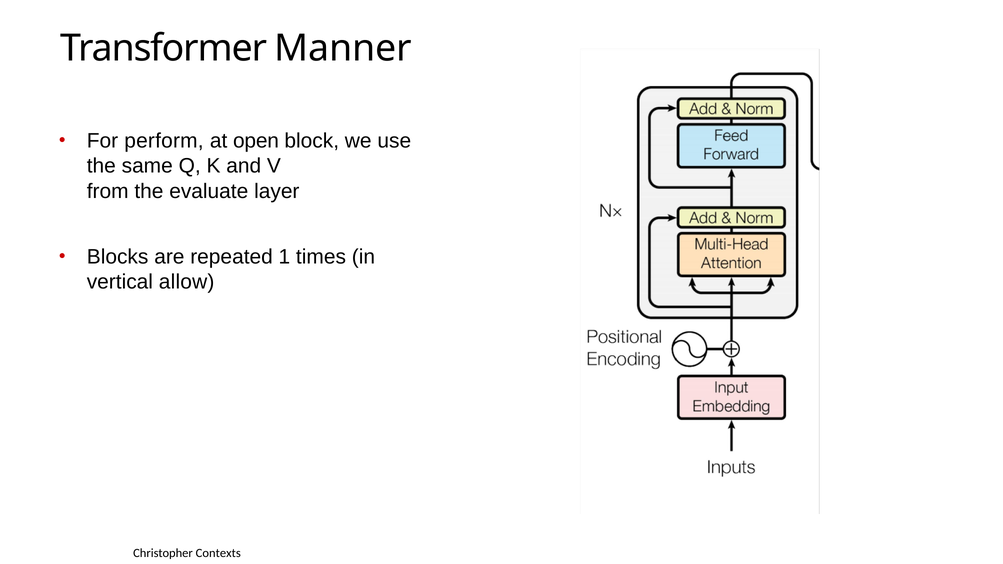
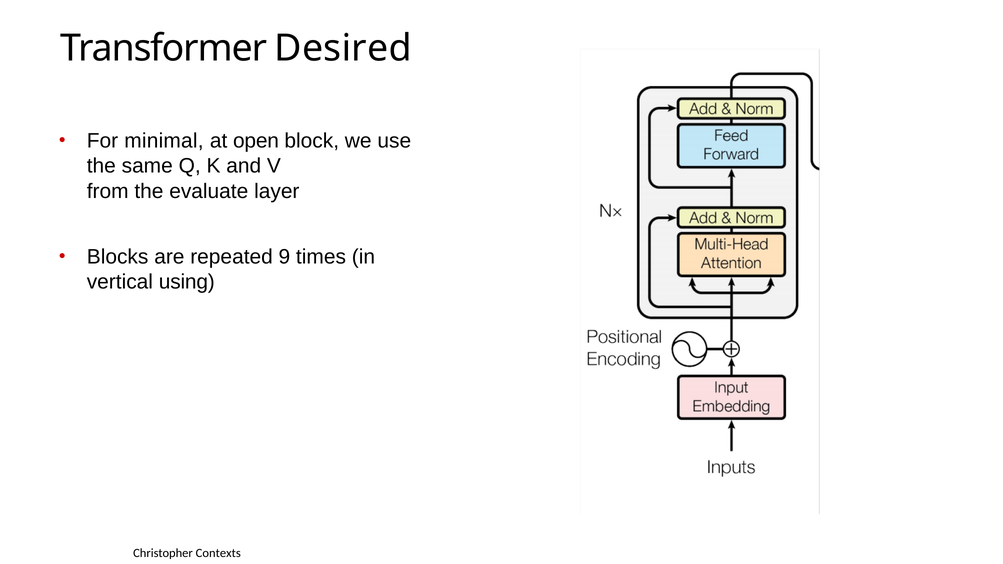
Manner: Manner -> Desired (343, 48)
perform: perform -> minimal (164, 141)
1: 1 -> 9 (284, 257)
allow: allow -> using (187, 282)
